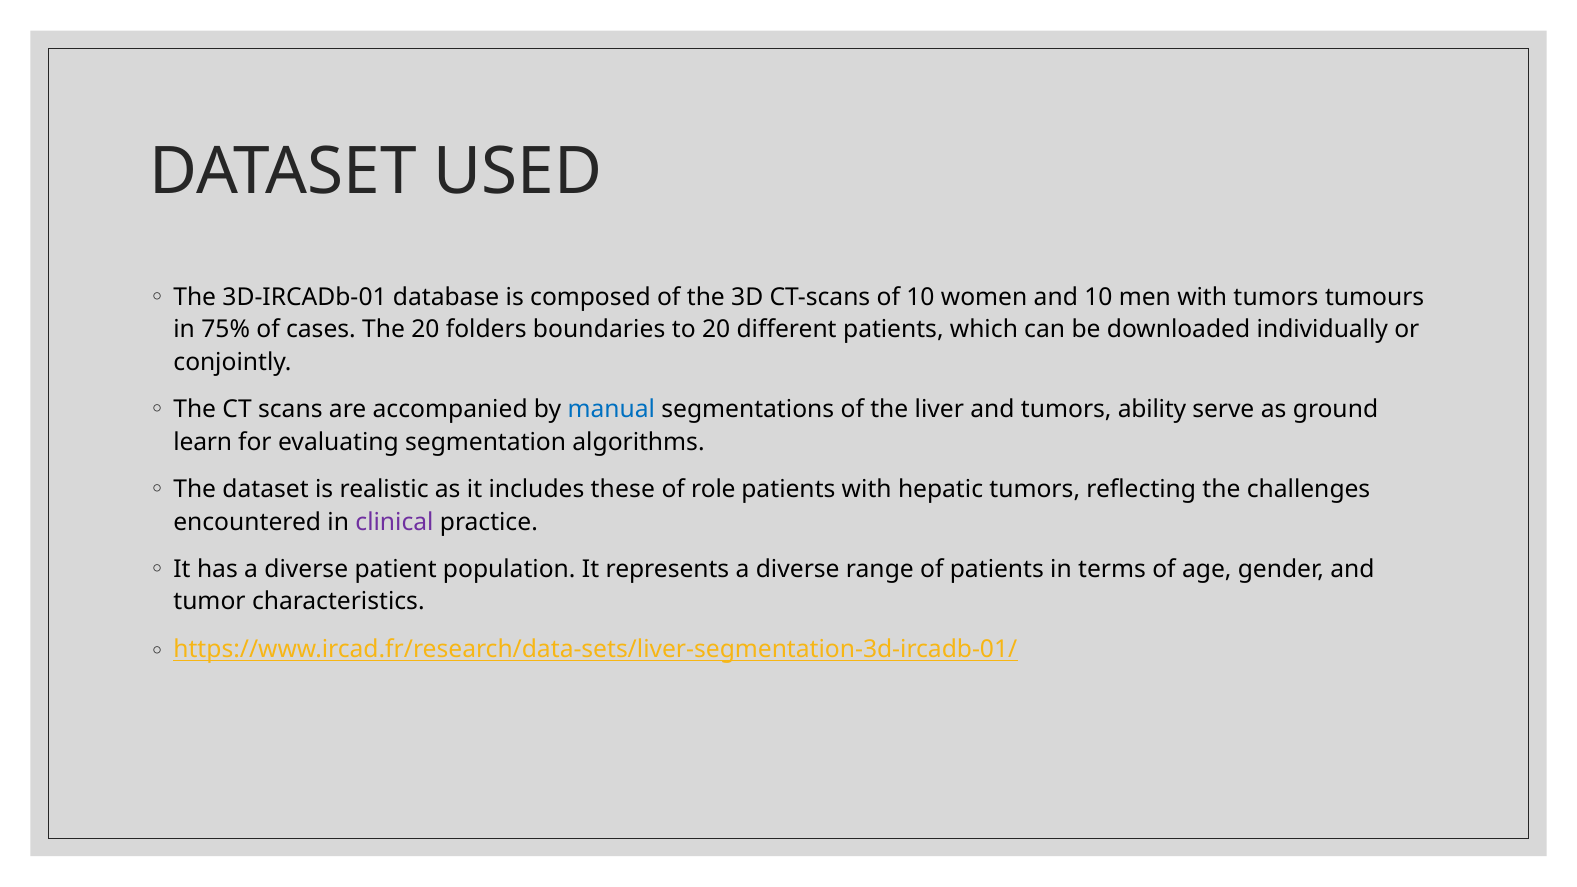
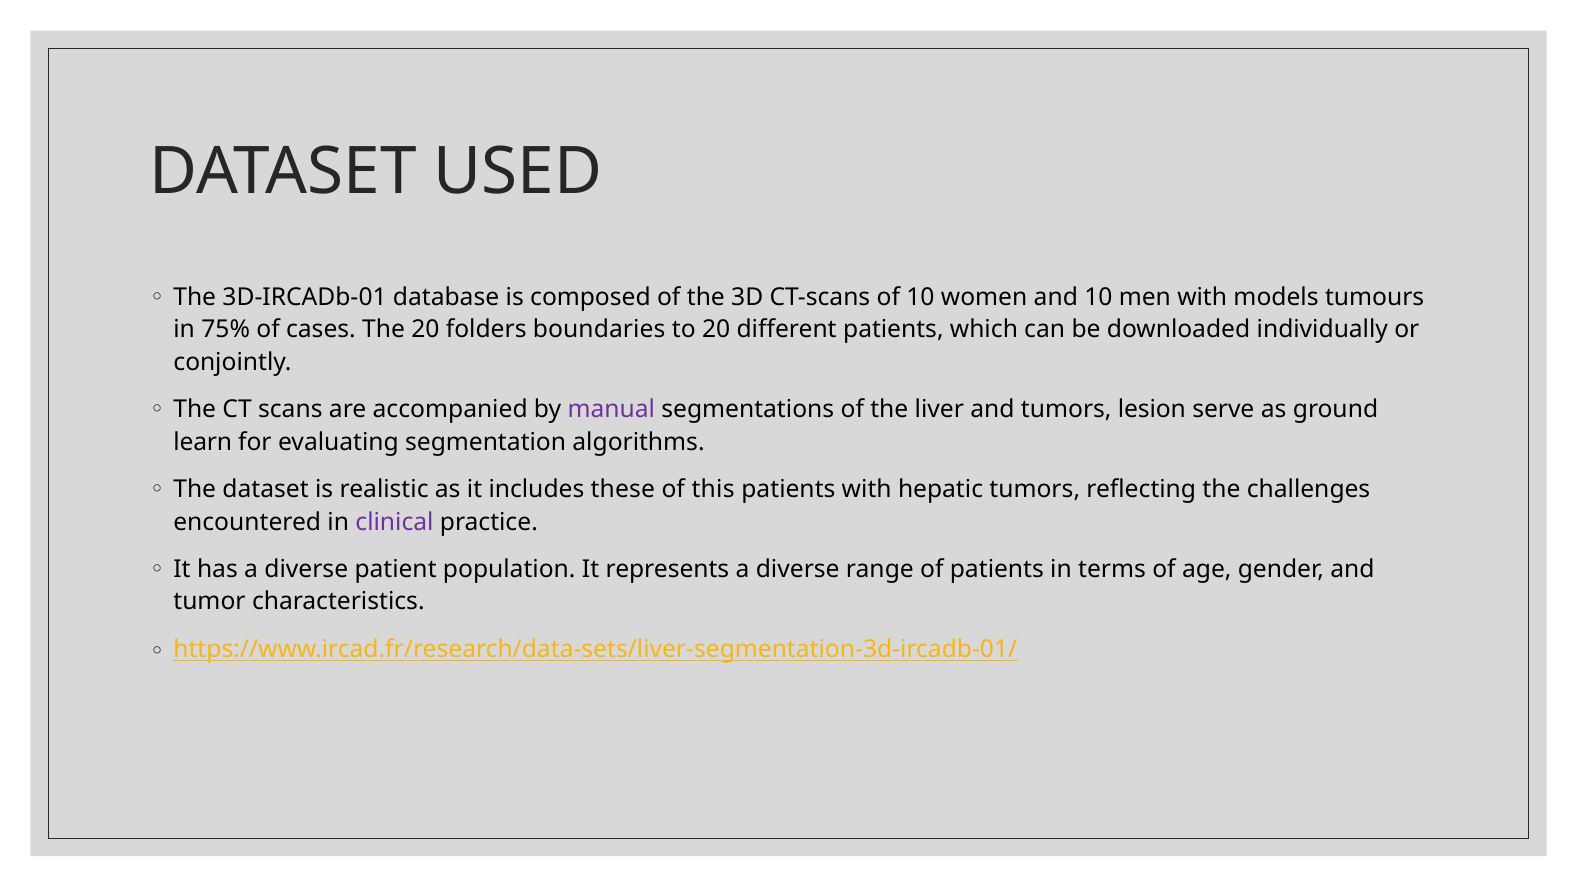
with tumors: tumors -> models (1276, 297)
manual colour: blue -> purple (611, 410)
ability: ability -> lesion (1152, 410)
role: role -> this (713, 490)
